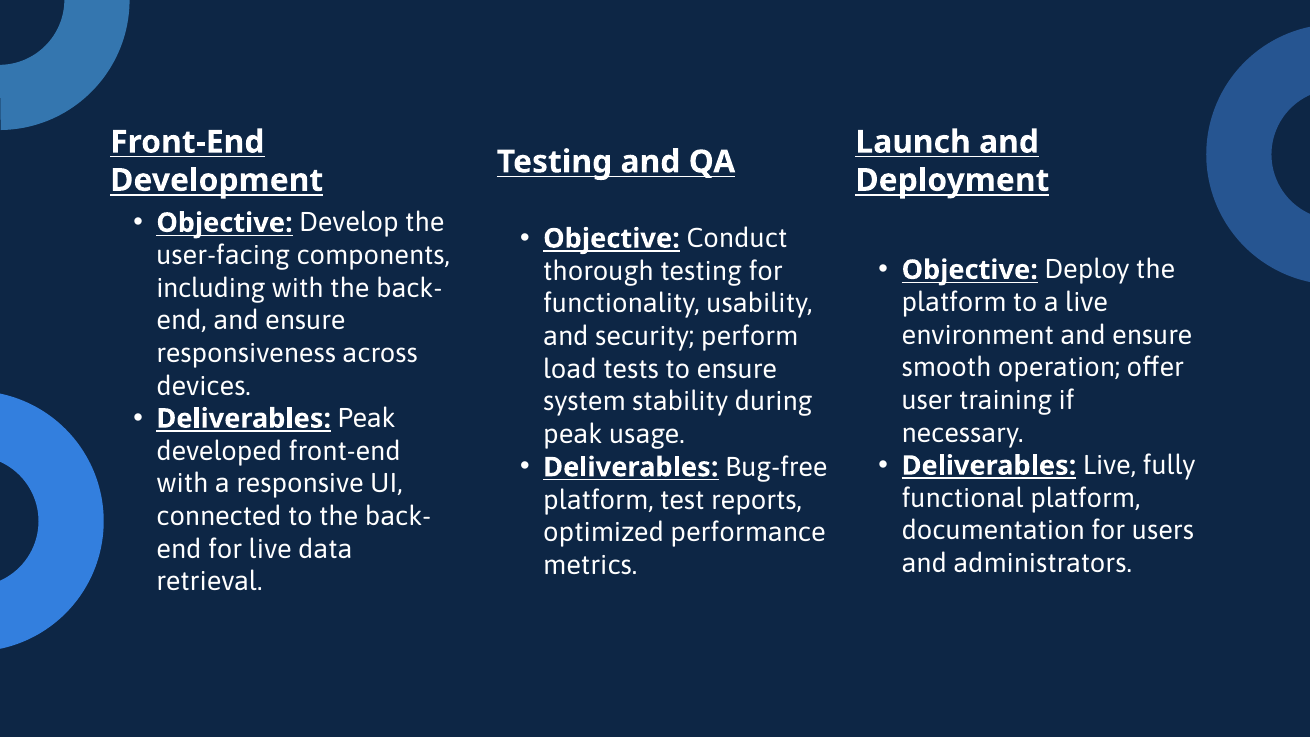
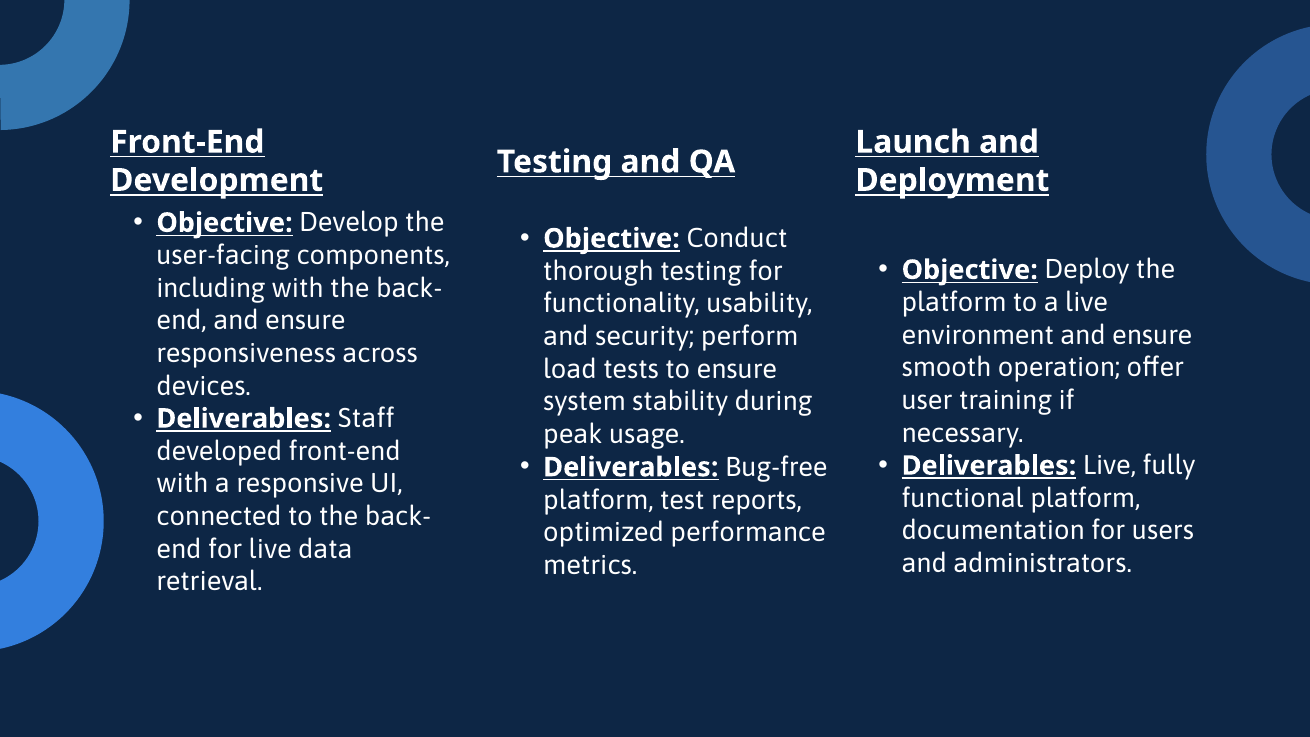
Deliverables Peak: Peak -> Staff (366, 419)
